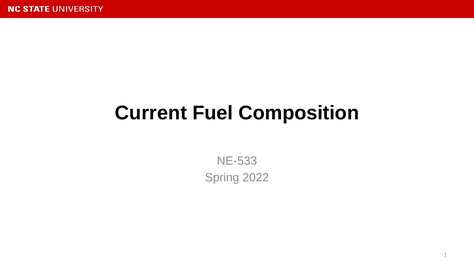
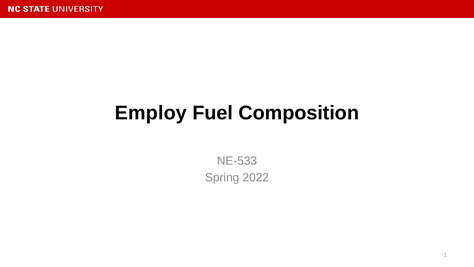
Current: Current -> Employ (151, 113)
